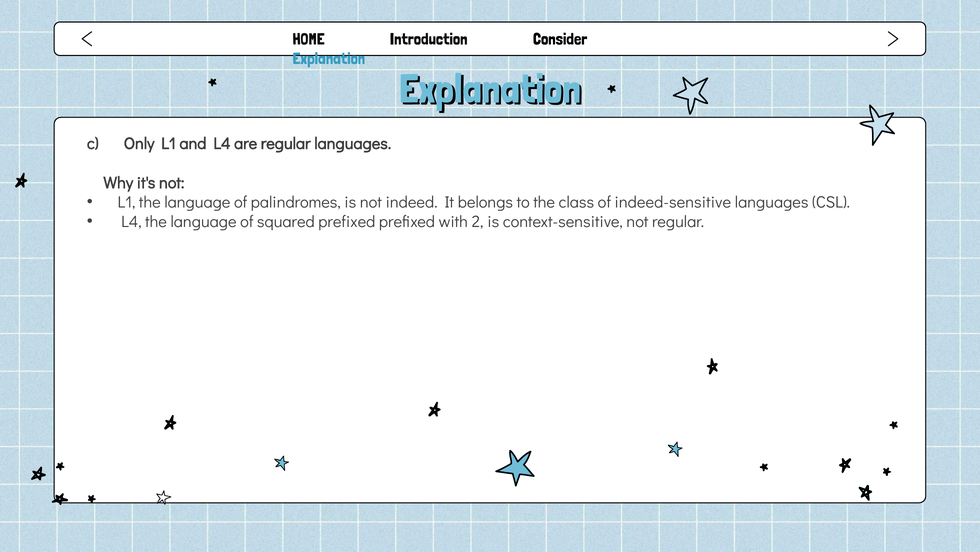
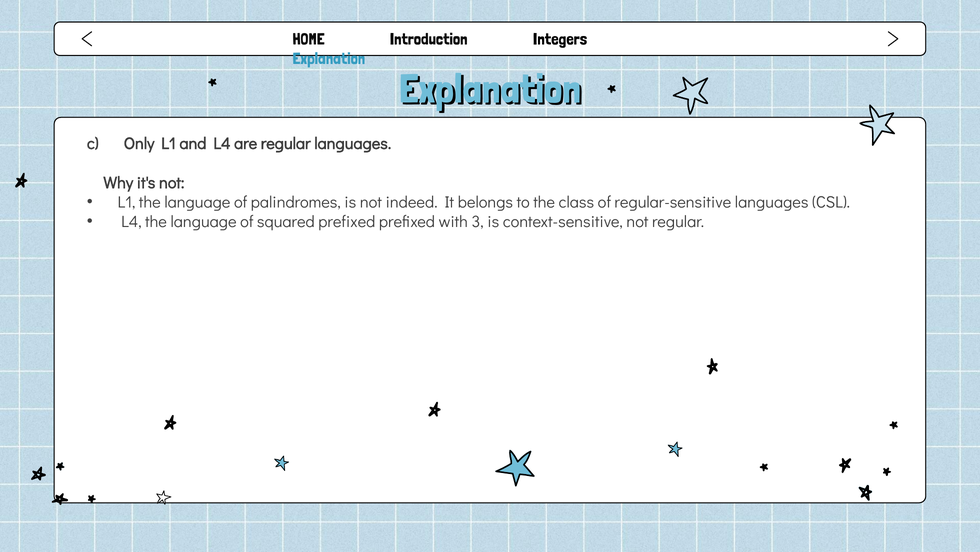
Consider: Consider -> Integers (560, 39)
indeed-sensitive: indeed-sensitive -> regular-sensitive (673, 202)
2: 2 -> 3 (478, 222)
